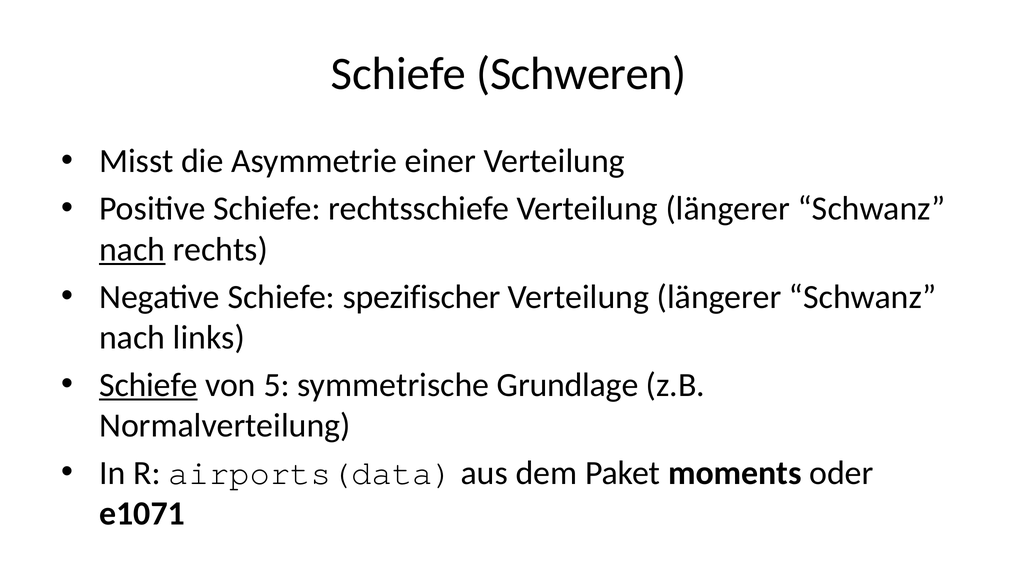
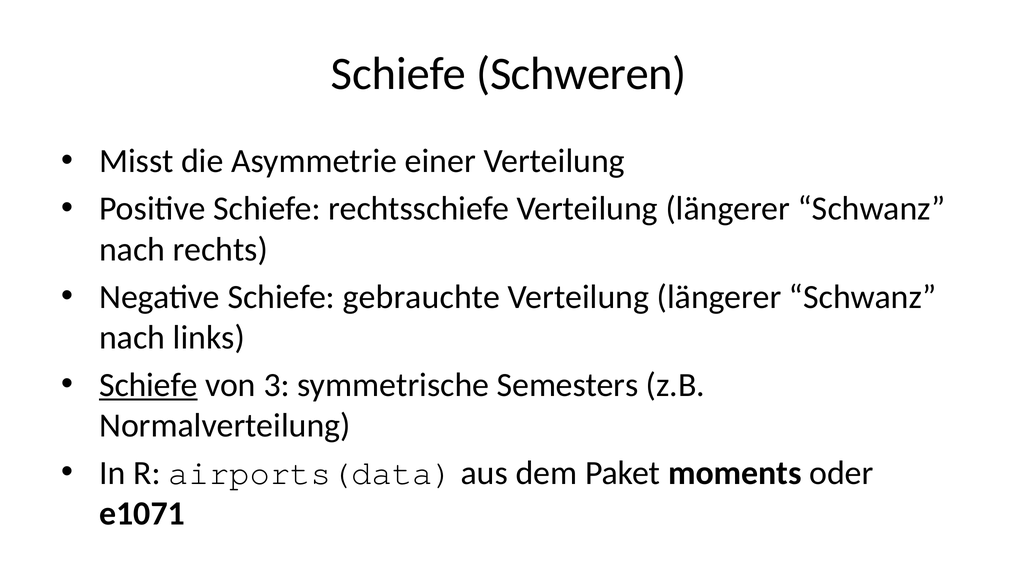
nach underline: present -> none (132, 249)
spezifischer: spezifischer -> gebrauchte (421, 297)
5: 5 -> 3 (277, 385)
Grundlage: Grundlage -> Semesters (568, 385)
